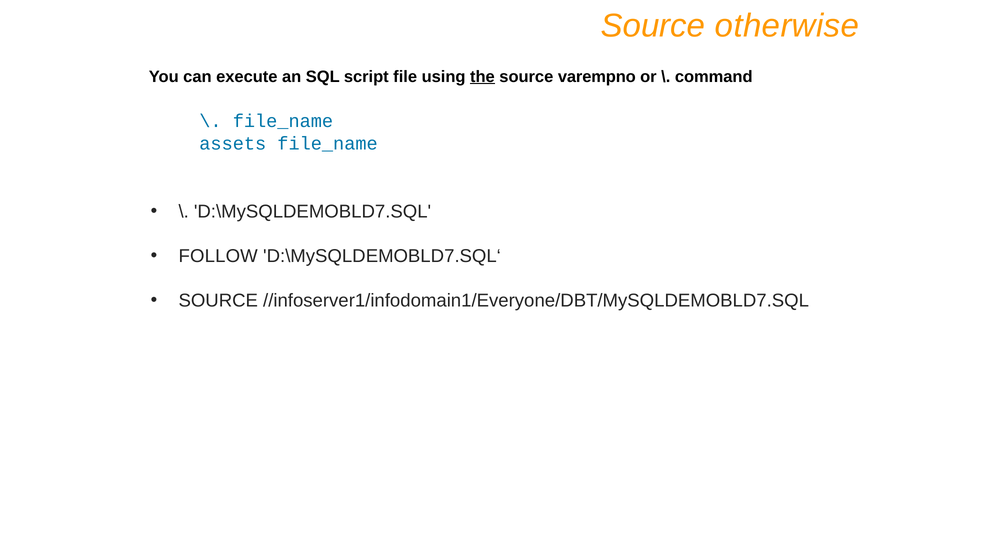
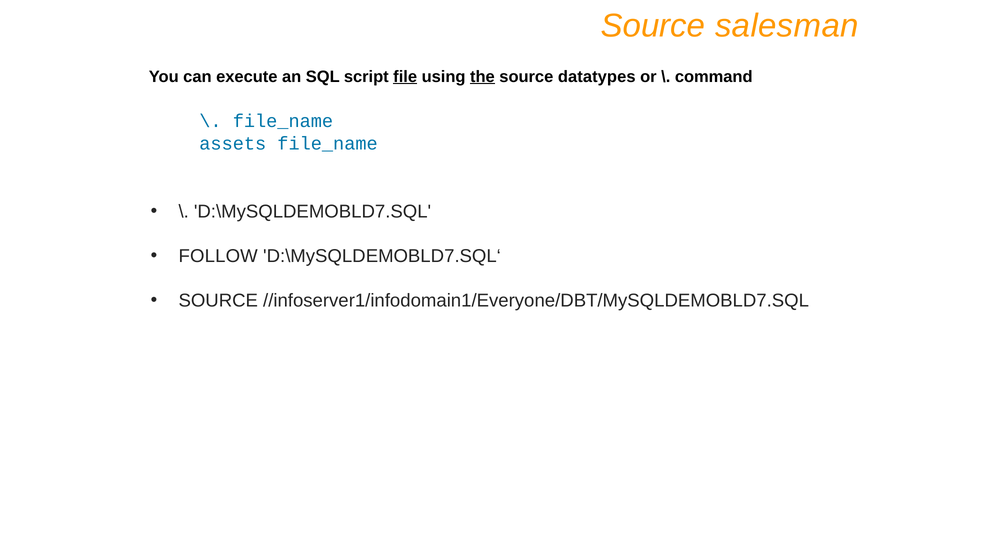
otherwise: otherwise -> salesman (787, 26)
file underline: none -> present (405, 77)
varempno: varempno -> datatypes (597, 77)
